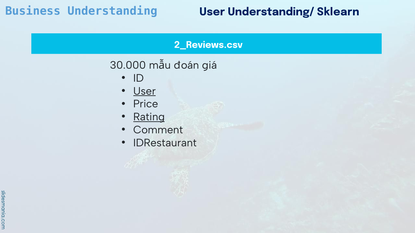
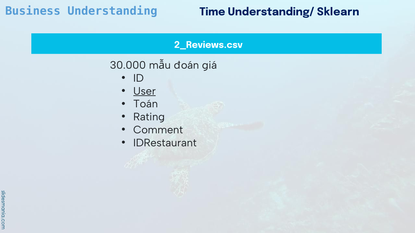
User: User -> Time (212, 12)
Price: Price -> Toán (146, 104)
Rating underline: present -> none (149, 117)
